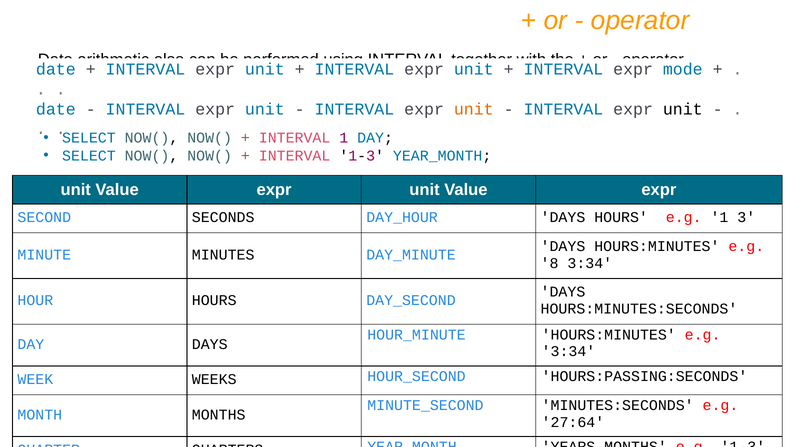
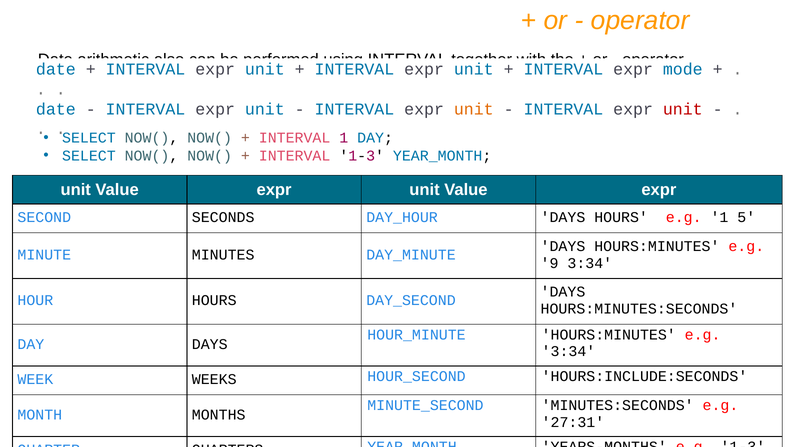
unit colour: black -> red (683, 109)
3: 3 -> 5 (746, 218)
8: 8 -> 9 (550, 263)
HOURS:PASSING:SECONDS: HOURS:PASSING:SECONDS -> HOURS:INCLUDE:SECONDS (644, 377)
27:64: 27:64 -> 27:31 (573, 422)
